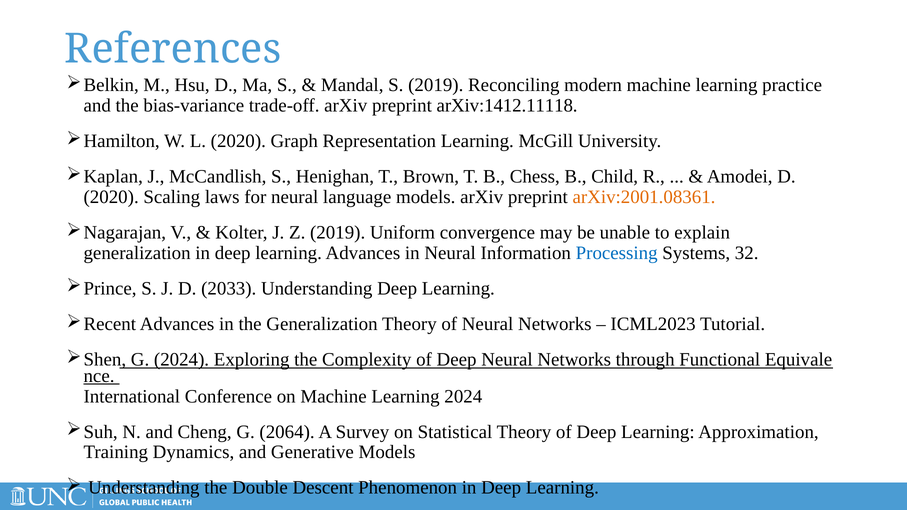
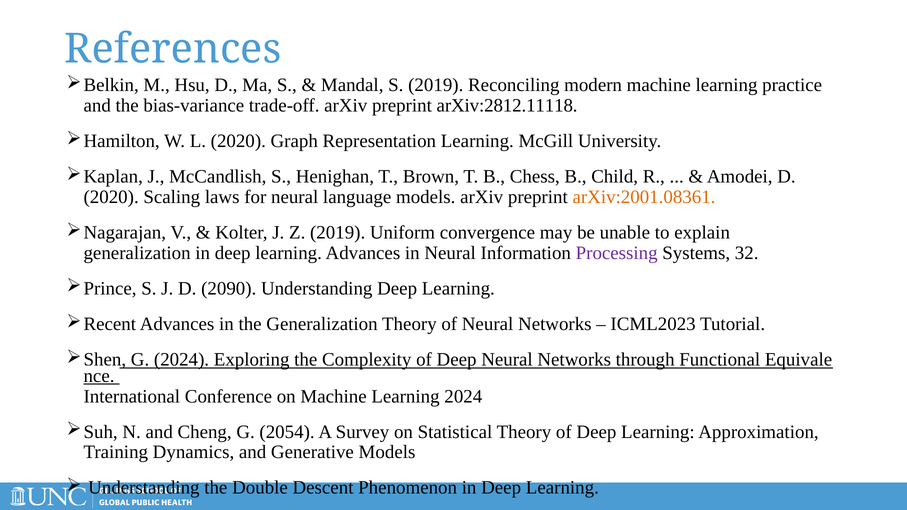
arXiv:1412.11118: arXiv:1412.11118 -> arXiv:2812.11118 (507, 106)
Processing colour: blue -> purple (617, 253)
2033: 2033 -> 2090 (229, 289)
2064: 2064 -> 2054 (287, 432)
